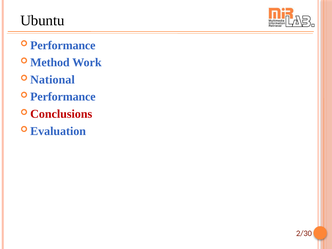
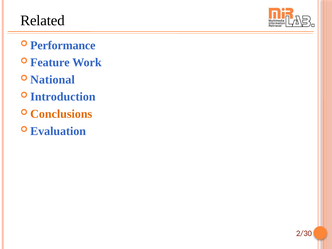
Ubuntu: Ubuntu -> Related (42, 20)
Method: Method -> Feature (50, 62)
Performance: Performance -> Introduction (63, 97)
Conclusions colour: red -> orange (61, 114)
